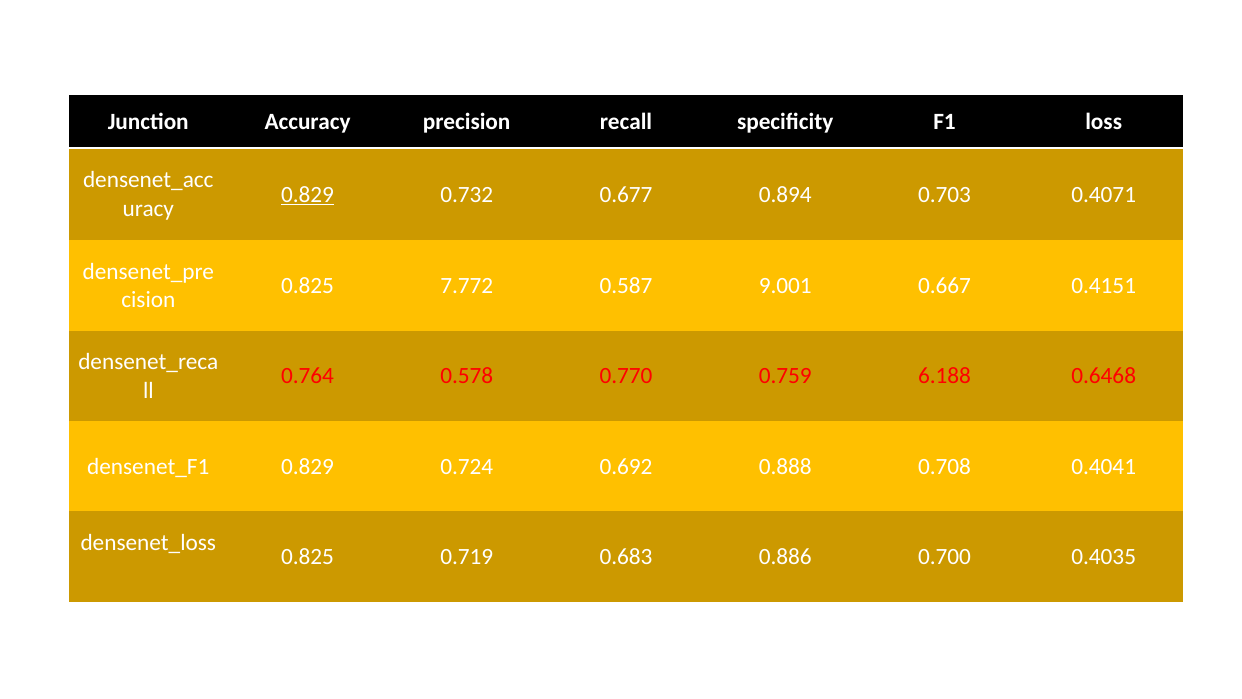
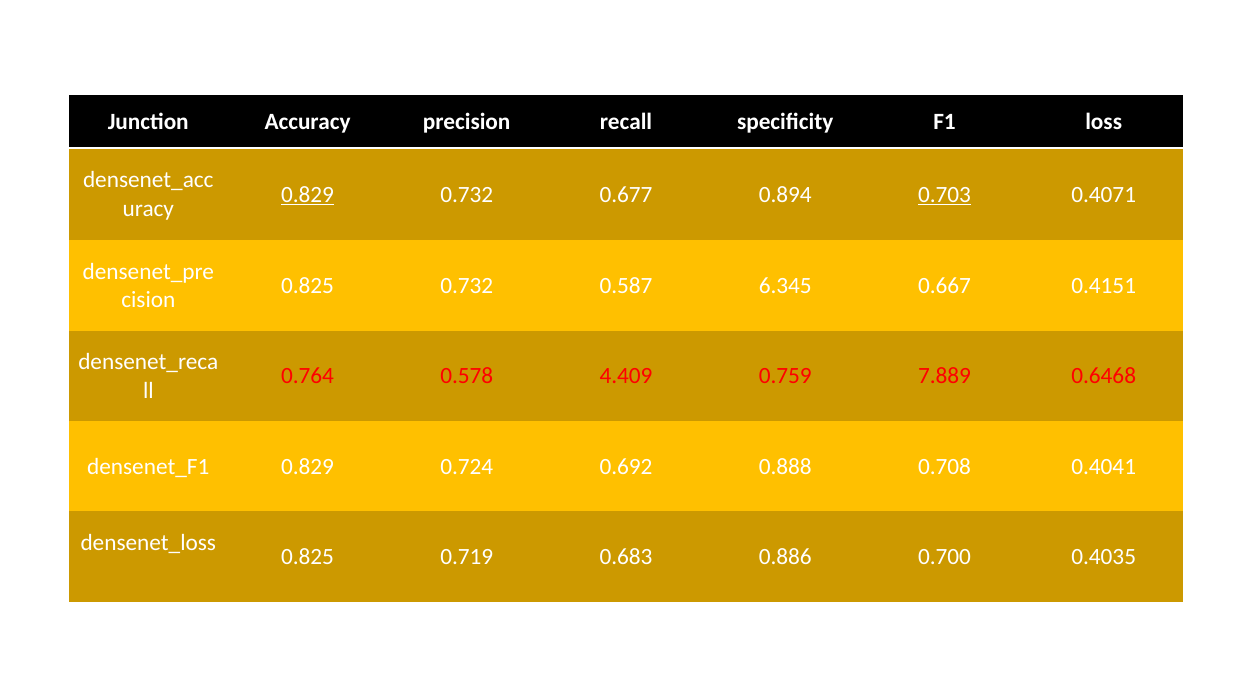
0.703 underline: none -> present (944, 194)
0.825 7.772: 7.772 -> 0.732 (467, 286)
9.001: 9.001 -> 6.345 (785, 286)
0.770: 0.770 -> 4.409 (626, 376)
6.188: 6.188 -> 7.889 (944, 376)
